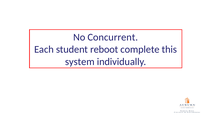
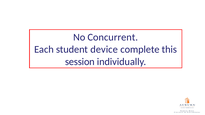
reboot: reboot -> device (104, 50)
system: system -> session (80, 62)
